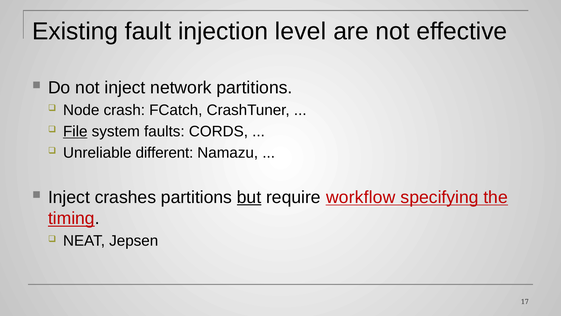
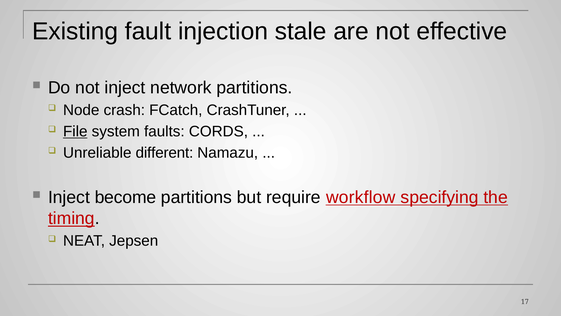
level: level -> stale (301, 31)
crashes: crashes -> become (125, 197)
but underline: present -> none (249, 197)
